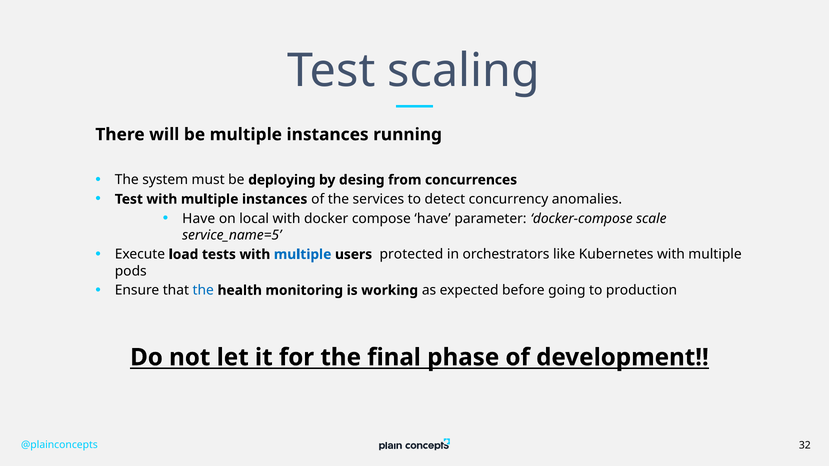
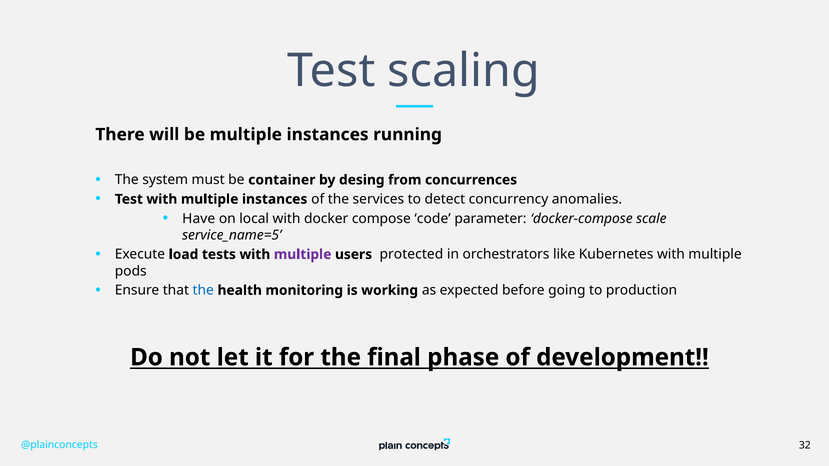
deploying: deploying -> container (282, 180)
compose have: have -> code (433, 219)
multiple colour: blue -> purple (303, 255)
